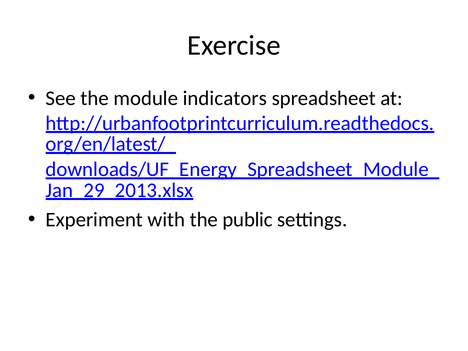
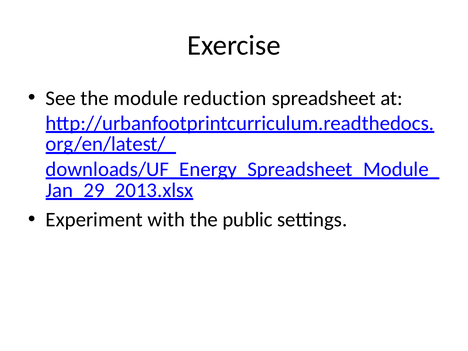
indicators: indicators -> reduction (225, 98)
